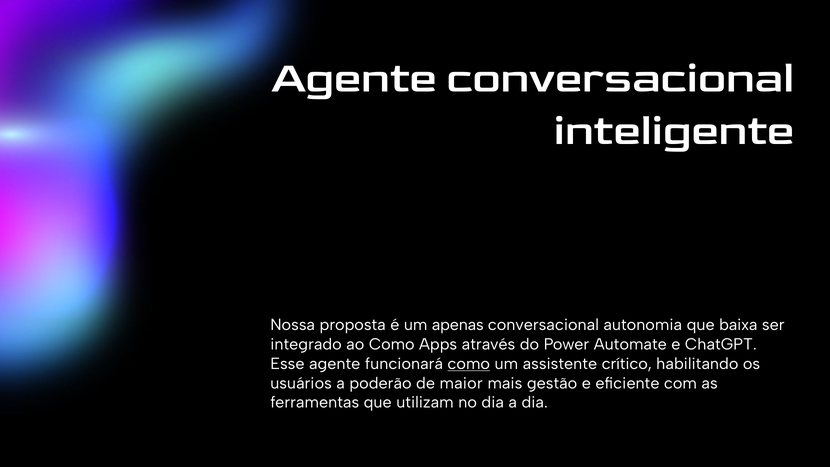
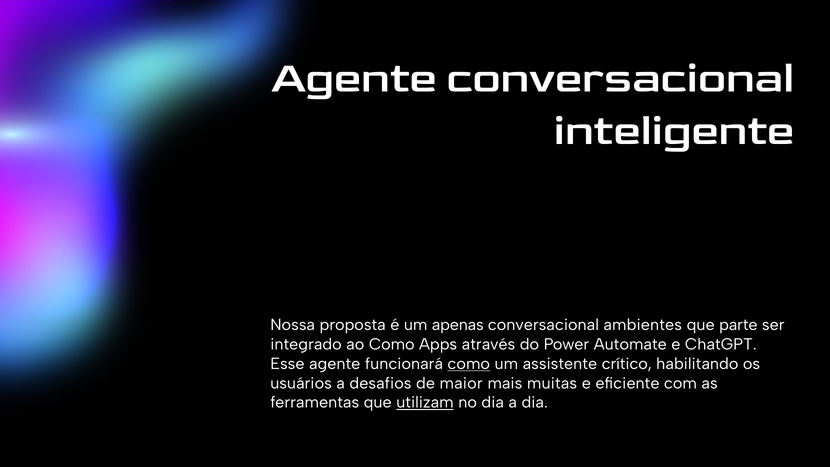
autonomia: autonomia -> ambientes (643, 325)
baixa: baixa -> parte (738, 325)
poderão: poderão -> desafios (380, 383)
gestão: gestão -> muitas (552, 383)
utilizam underline: none -> present (425, 402)
